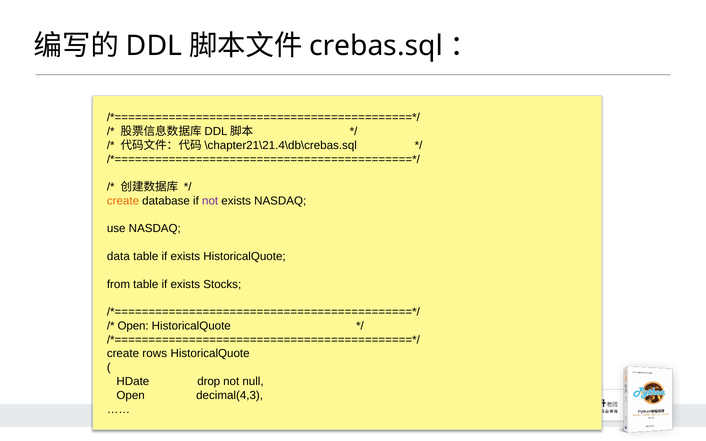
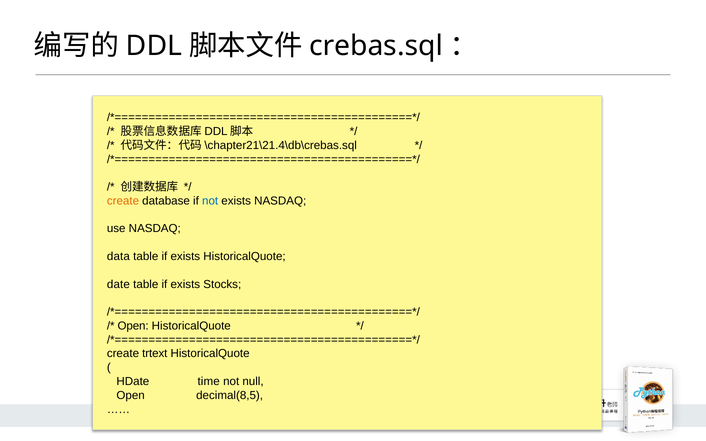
not colour: purple -> blue (210, 201)
from: from -> date (118, 284)
rows: rows -> trtext (155, 354)
drop: drop -> time (209, 382)
decimal(4,3: decimal(4,3 -> decimal(8,5 (230, 396)
